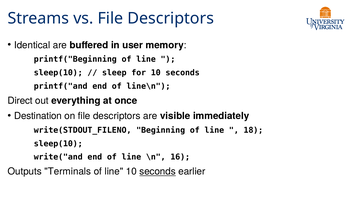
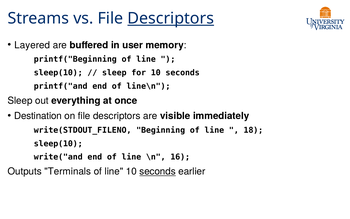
Descriptors underline: none -> present (171, 18)
Identical: Identical -> Layered (32, 45)
Direct: Direct -> Sleep (20, 100)
